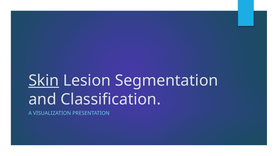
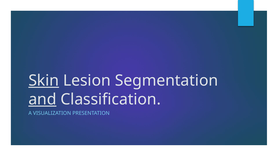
and underline: none -> present (42, 100)
